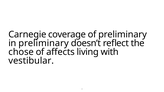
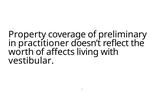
Carnegie: Carnegie -> Property (27, 35)
in preliminary: preliminary -> practitioner (44, 43)
chose: chose -> worth (21, 52)
